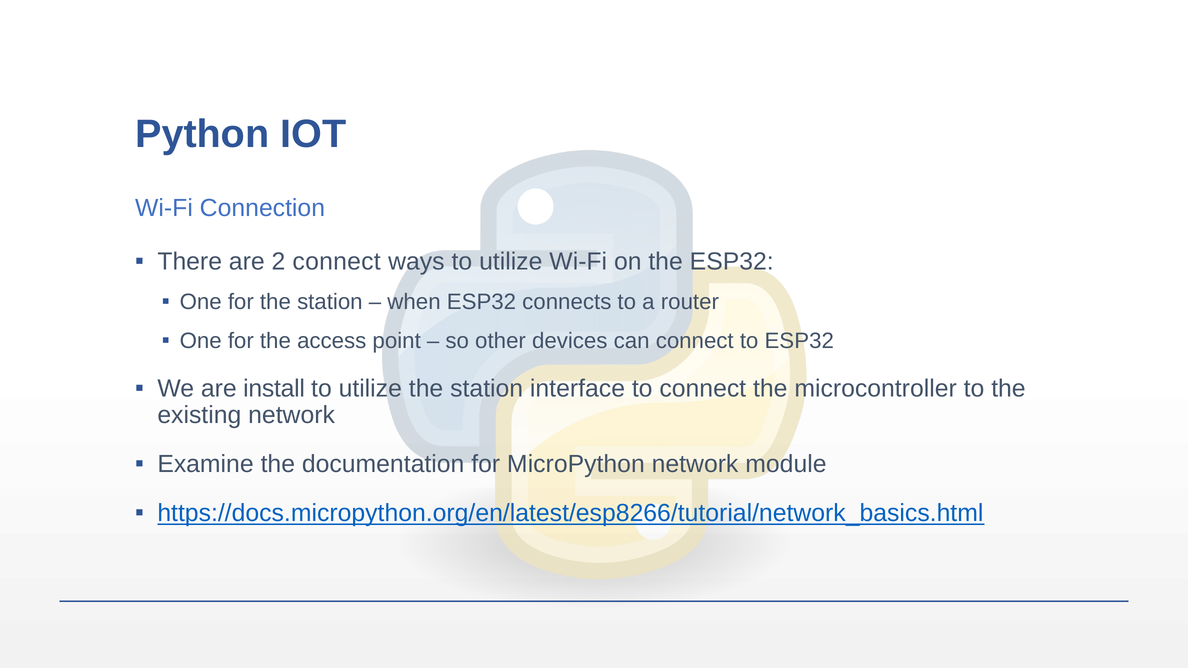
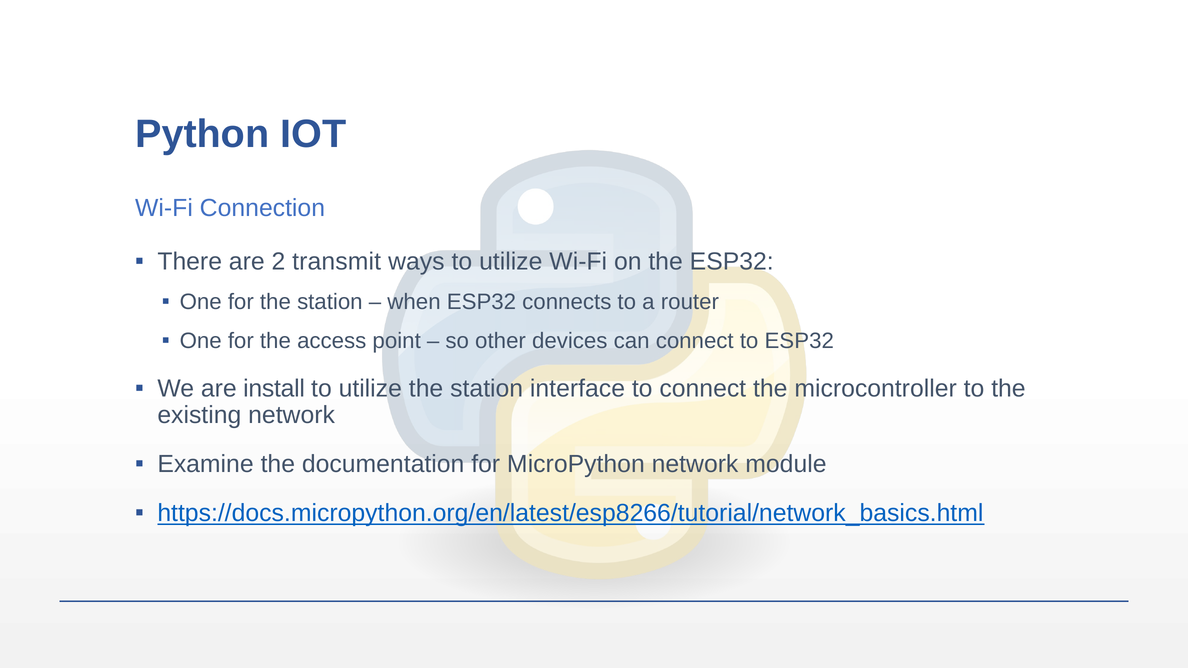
2 connect: connect -> transmit (337, 262)
